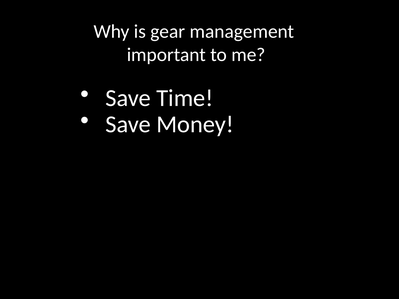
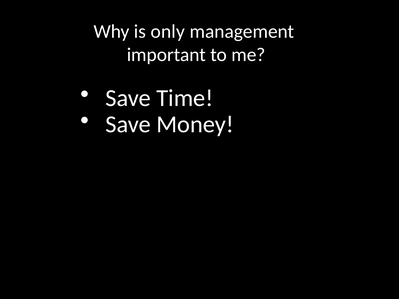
gear: gear -> only (168, 32)
